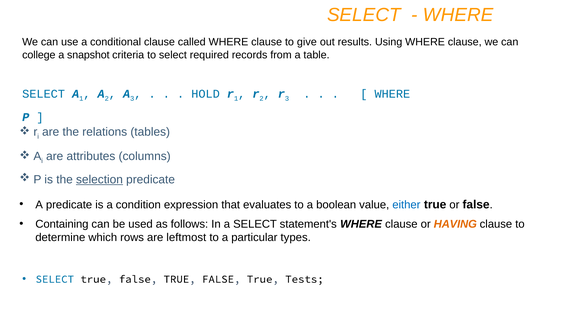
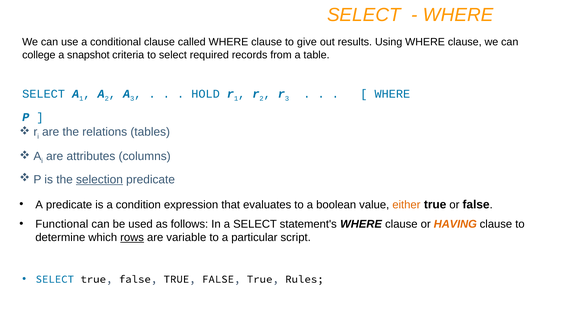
either colour: blue -> orange (406, 205)
Containing: Containing -> Functional (62, 224)
rows underline: none -> present (132, 238)
leftmost: leftmost -> variable (186, 238)
types: types -> script (296, 238)
Tests: Tests -> Rules (304, 279)
